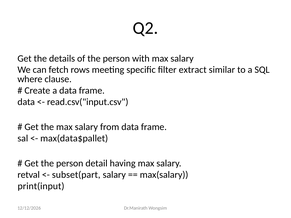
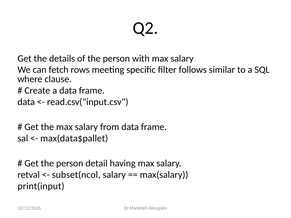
extract: extract -> follows (193, 70)
subset(part: subset(part -> subset(ncol (76, 175)
